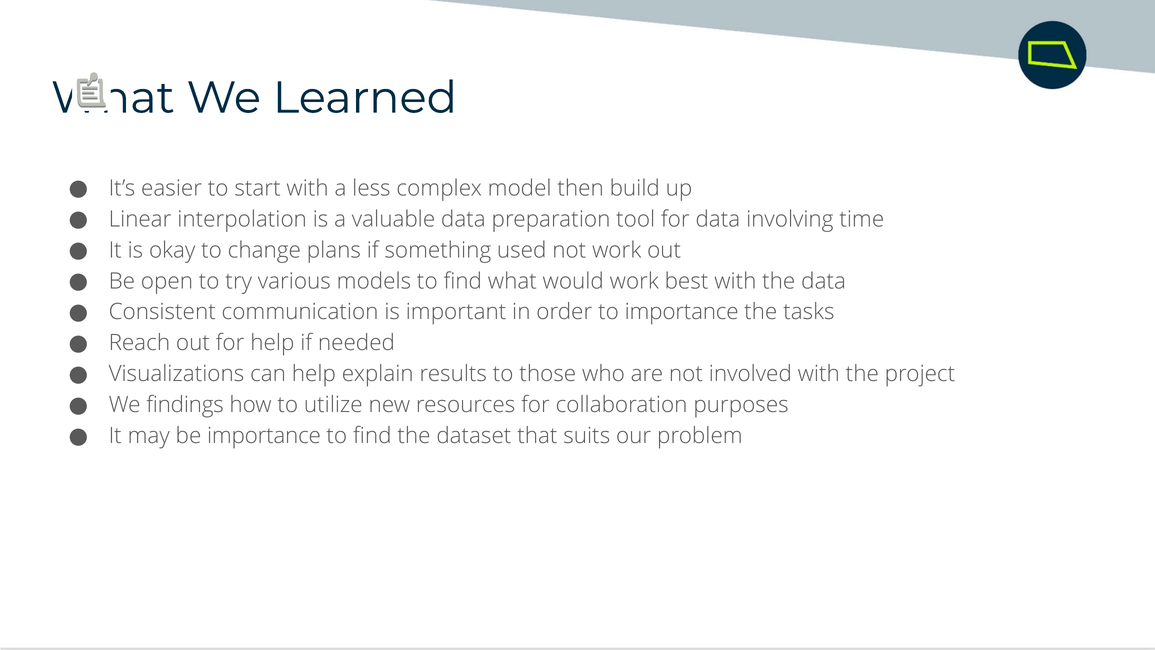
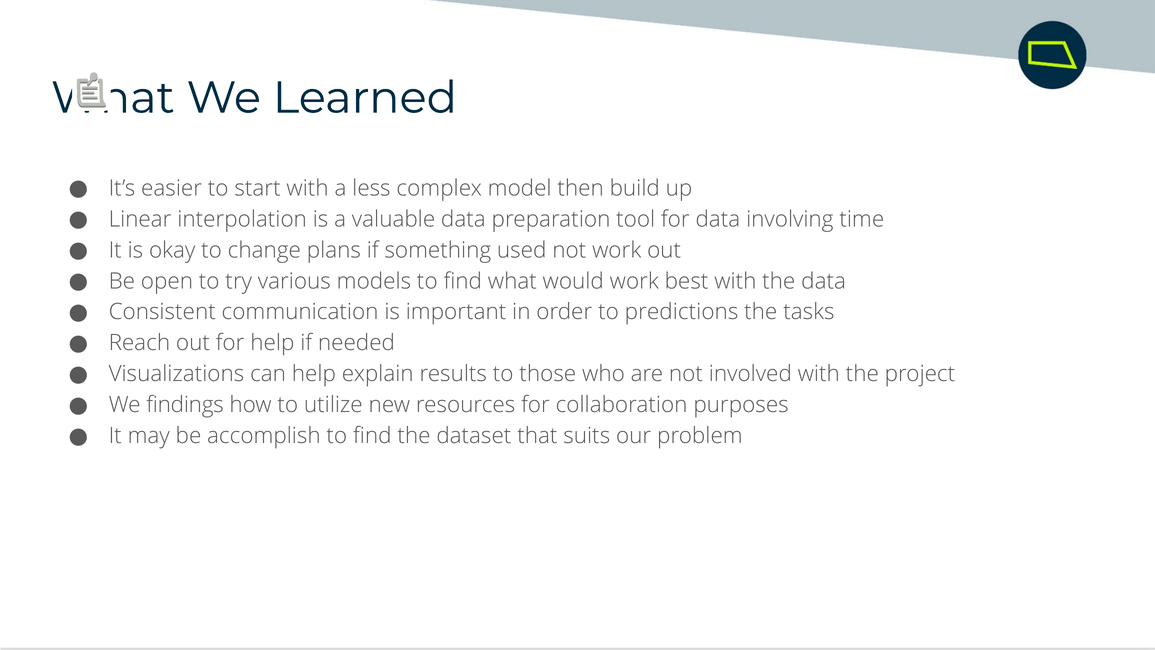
to importance: importance -> predictions (682, 312)
be importance: importance -> accomplish (264, 436)
